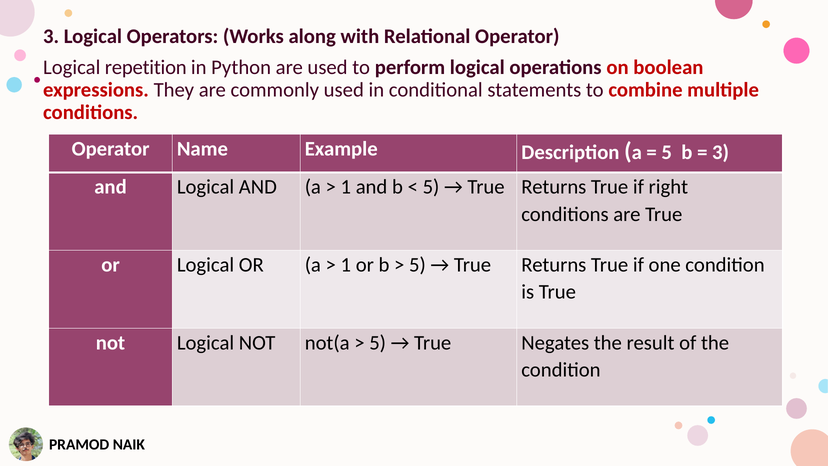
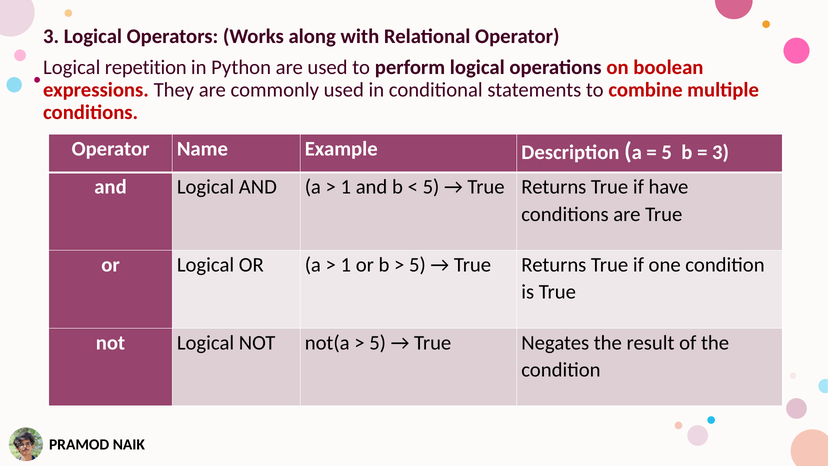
right: right -> have (668, 187)
